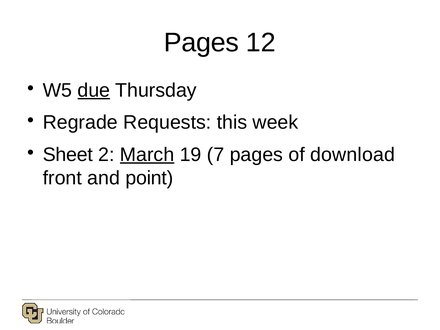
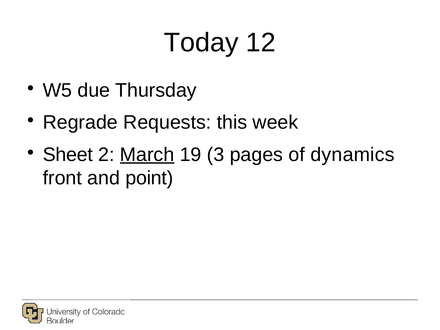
Pages: Pages -> Today (201, 42)
due underline: present -> none (94, 90)
7: 7 -> 3 (216, 155)
download: download -> dynamics (353, 155)
